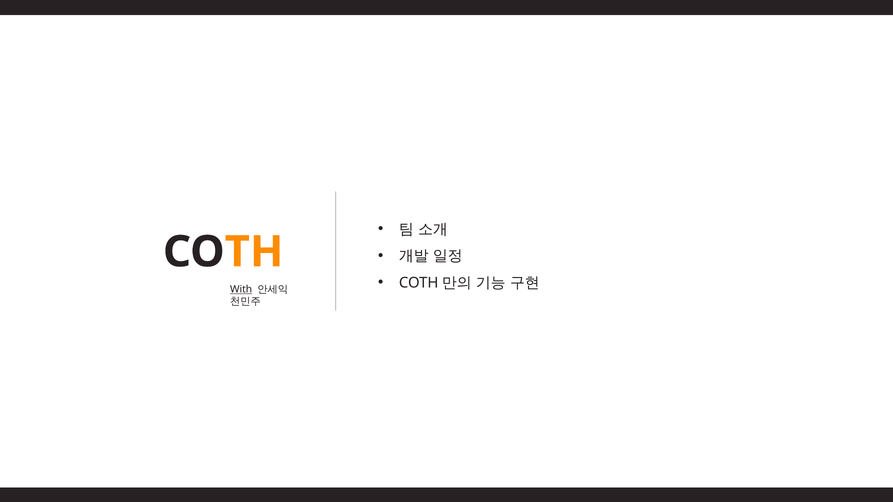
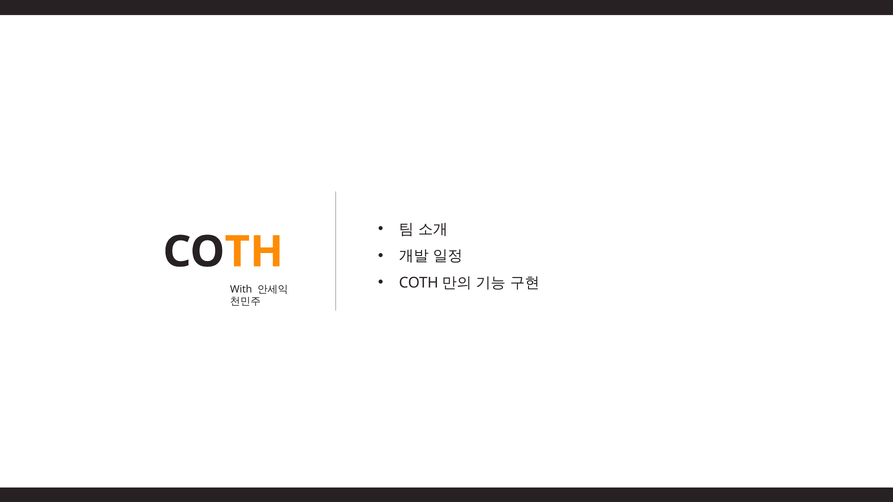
With underline: present -> none (241, 289)
